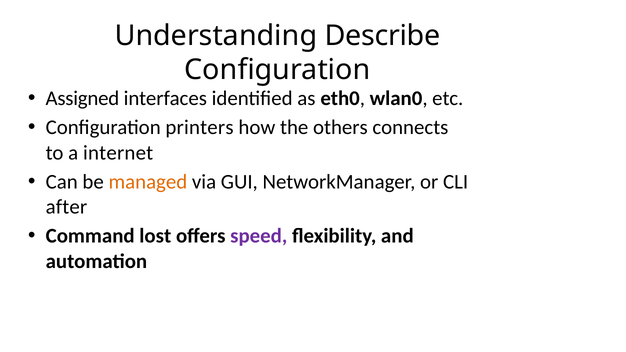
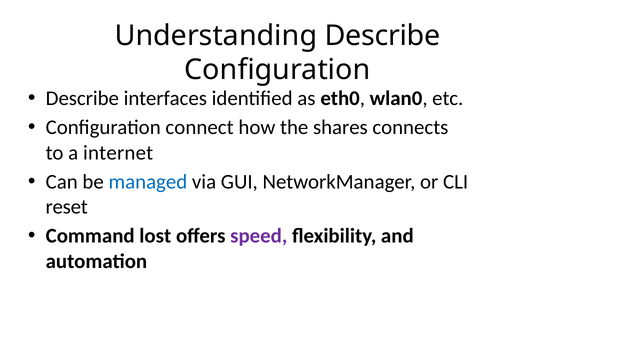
Assigned: Assigned -> Describe (82, 98)
printers: printers -> connect (200, 128)
others: others -> shares (340, 128)
managed colour: orange -> blue (148, 182)
after: after -> reset (67, 207)
